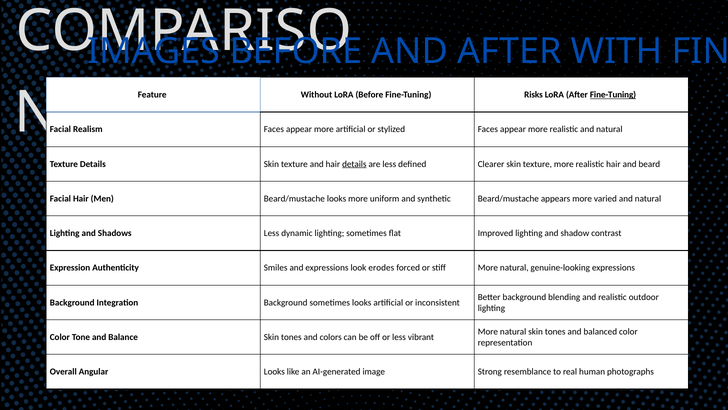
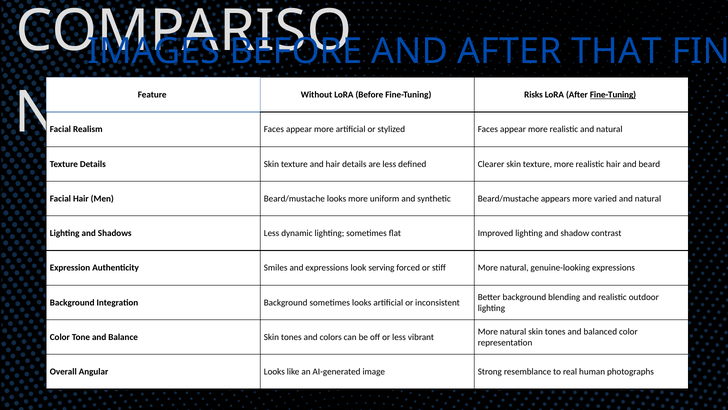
WITH: WITH -> THAT (616, 51)
details underline: present -> none (354, 164)
erodes: erodes -> serving (381, 268)
